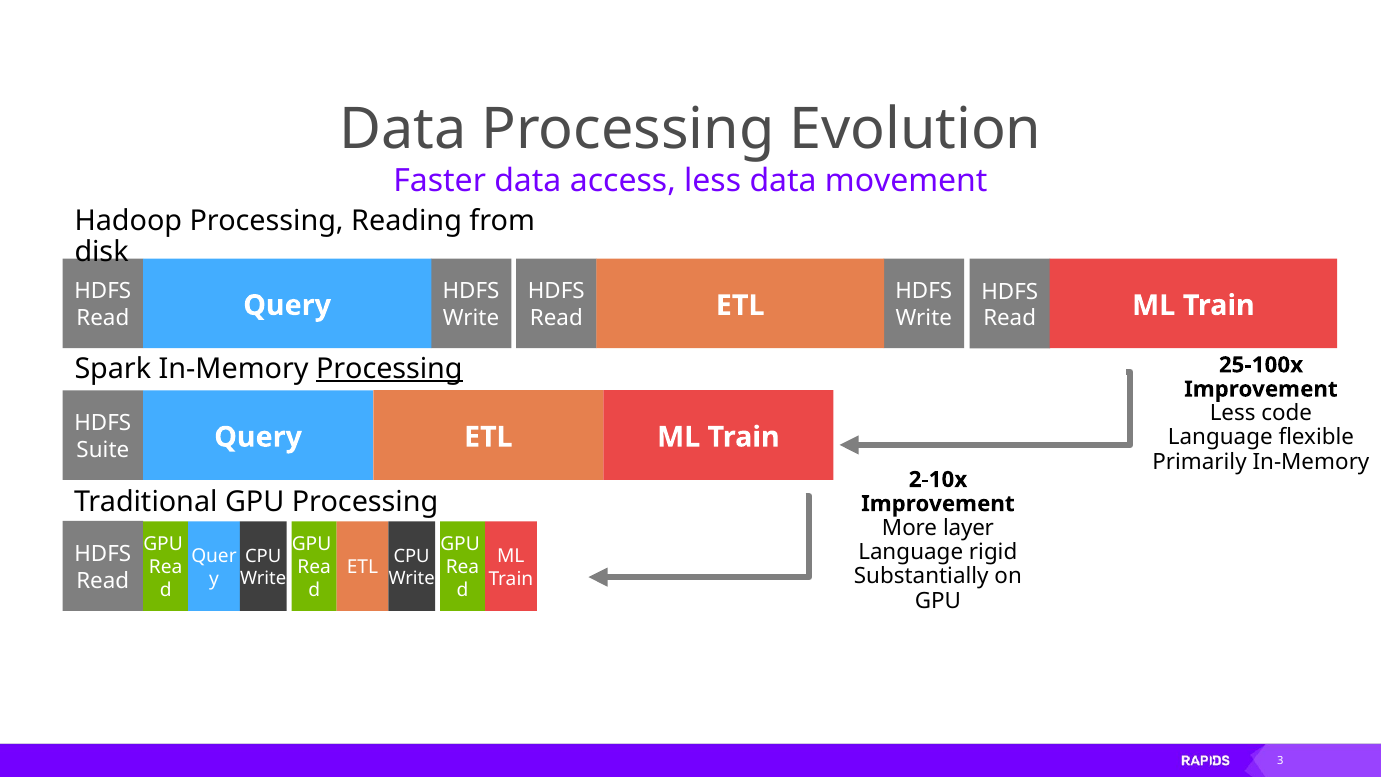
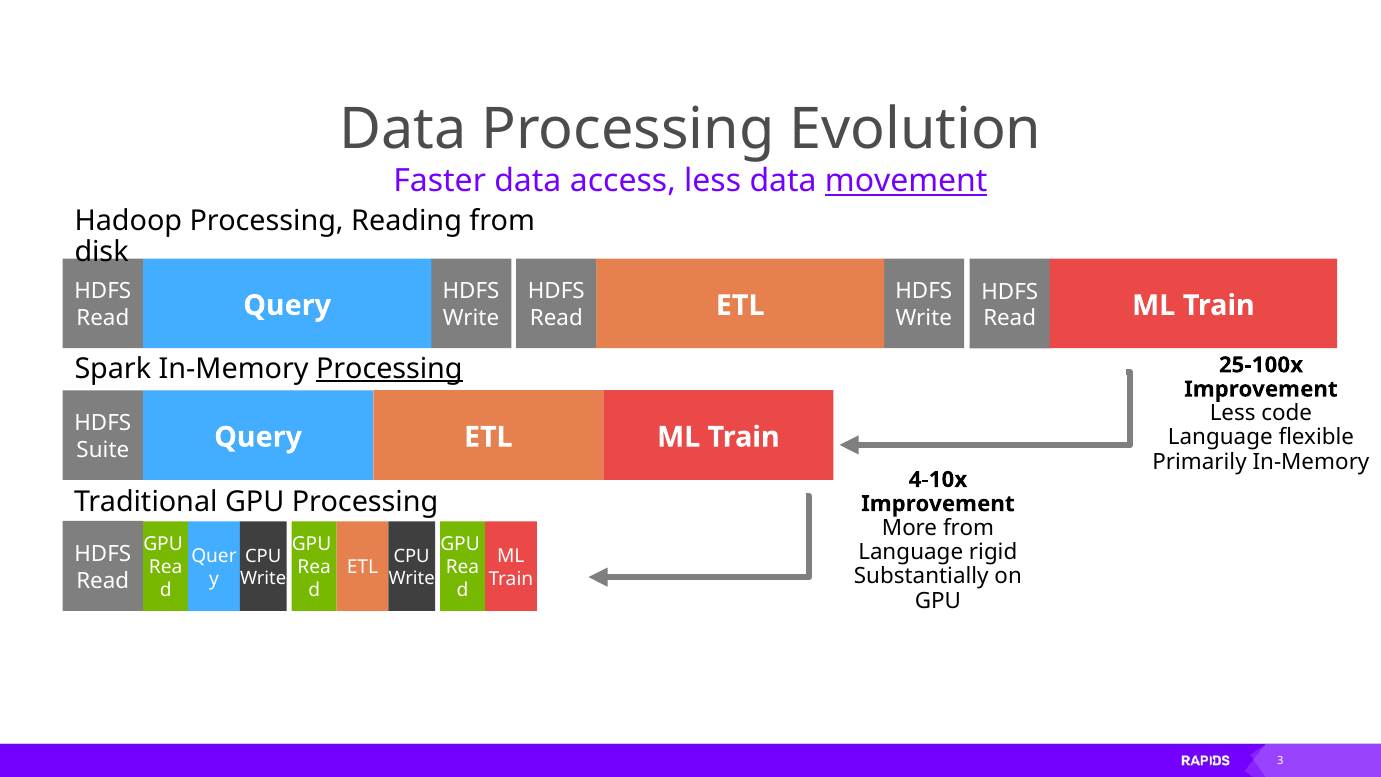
movement underline: none -> present (906, 181)
2-10x: 2-10x -> 4-10x (938, 479)
More layer: layer -> from (968, 528)
